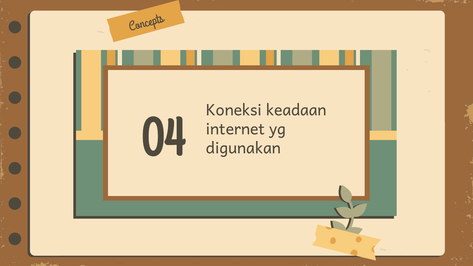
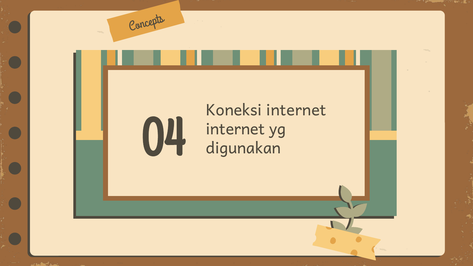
Koneksi keadaan: keadaan -> internet (296, 110)
